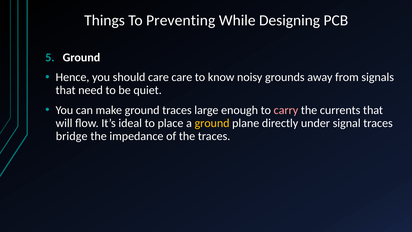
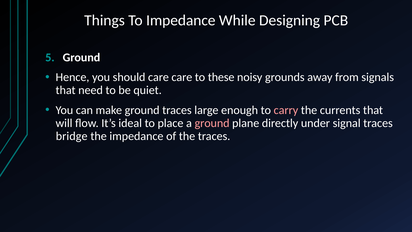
To Preventing: Preventing -> Impedance (181, 20)
know: know -> these (221, 77)
ground colour: yellow -> pink (212, 123)
